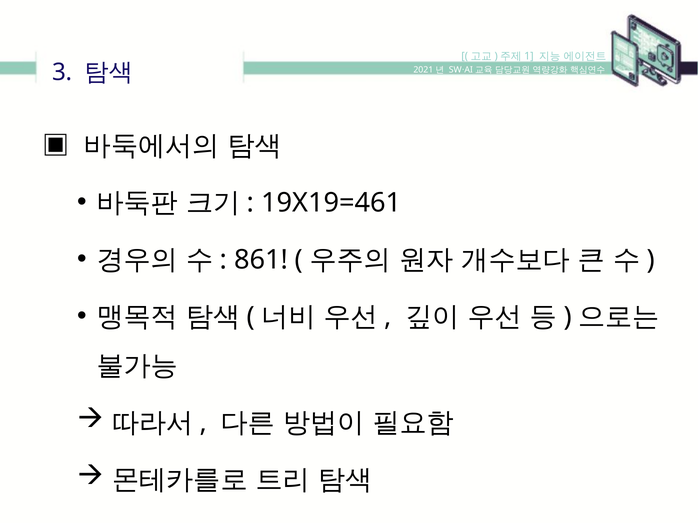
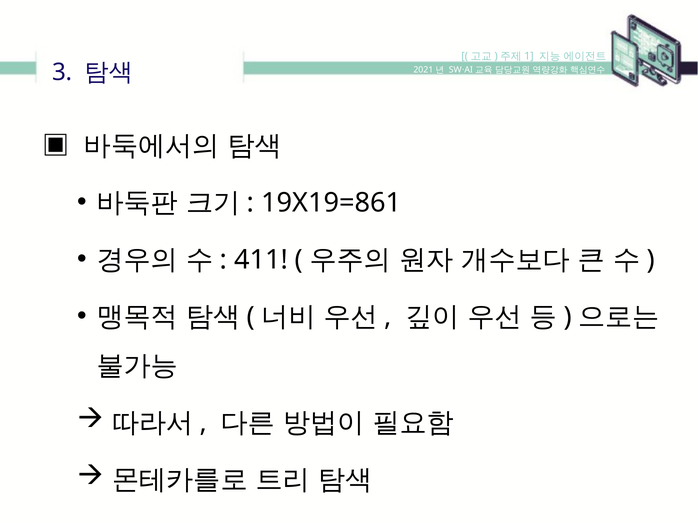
19X19=461: 19X19=461 -> 19X19=861 (331, 203)
861: 861 -> 411 (261, 260)
